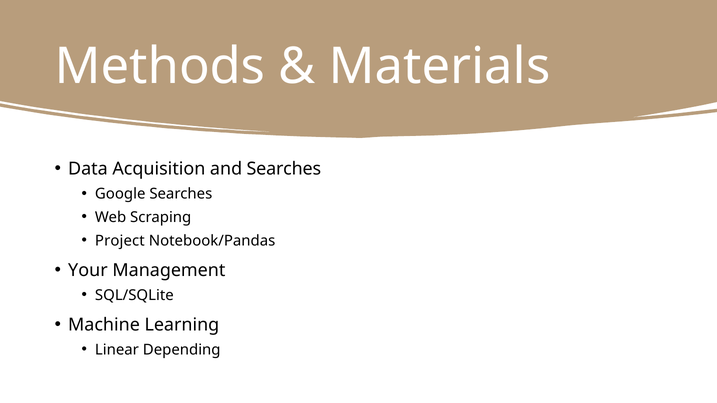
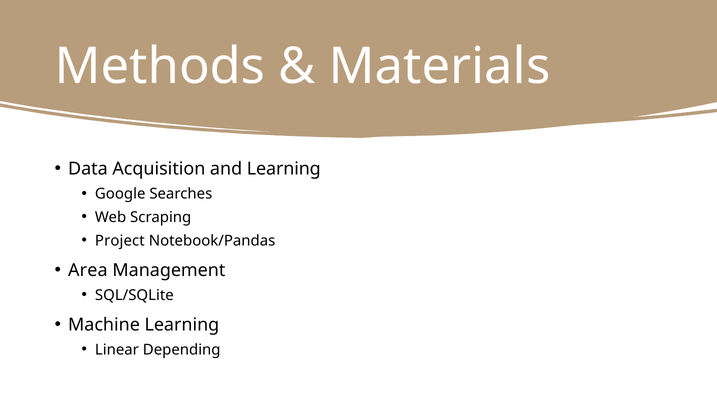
and Searches: Searches -> Learning (284, 169)
Your: Your -> Area (88, 270)
